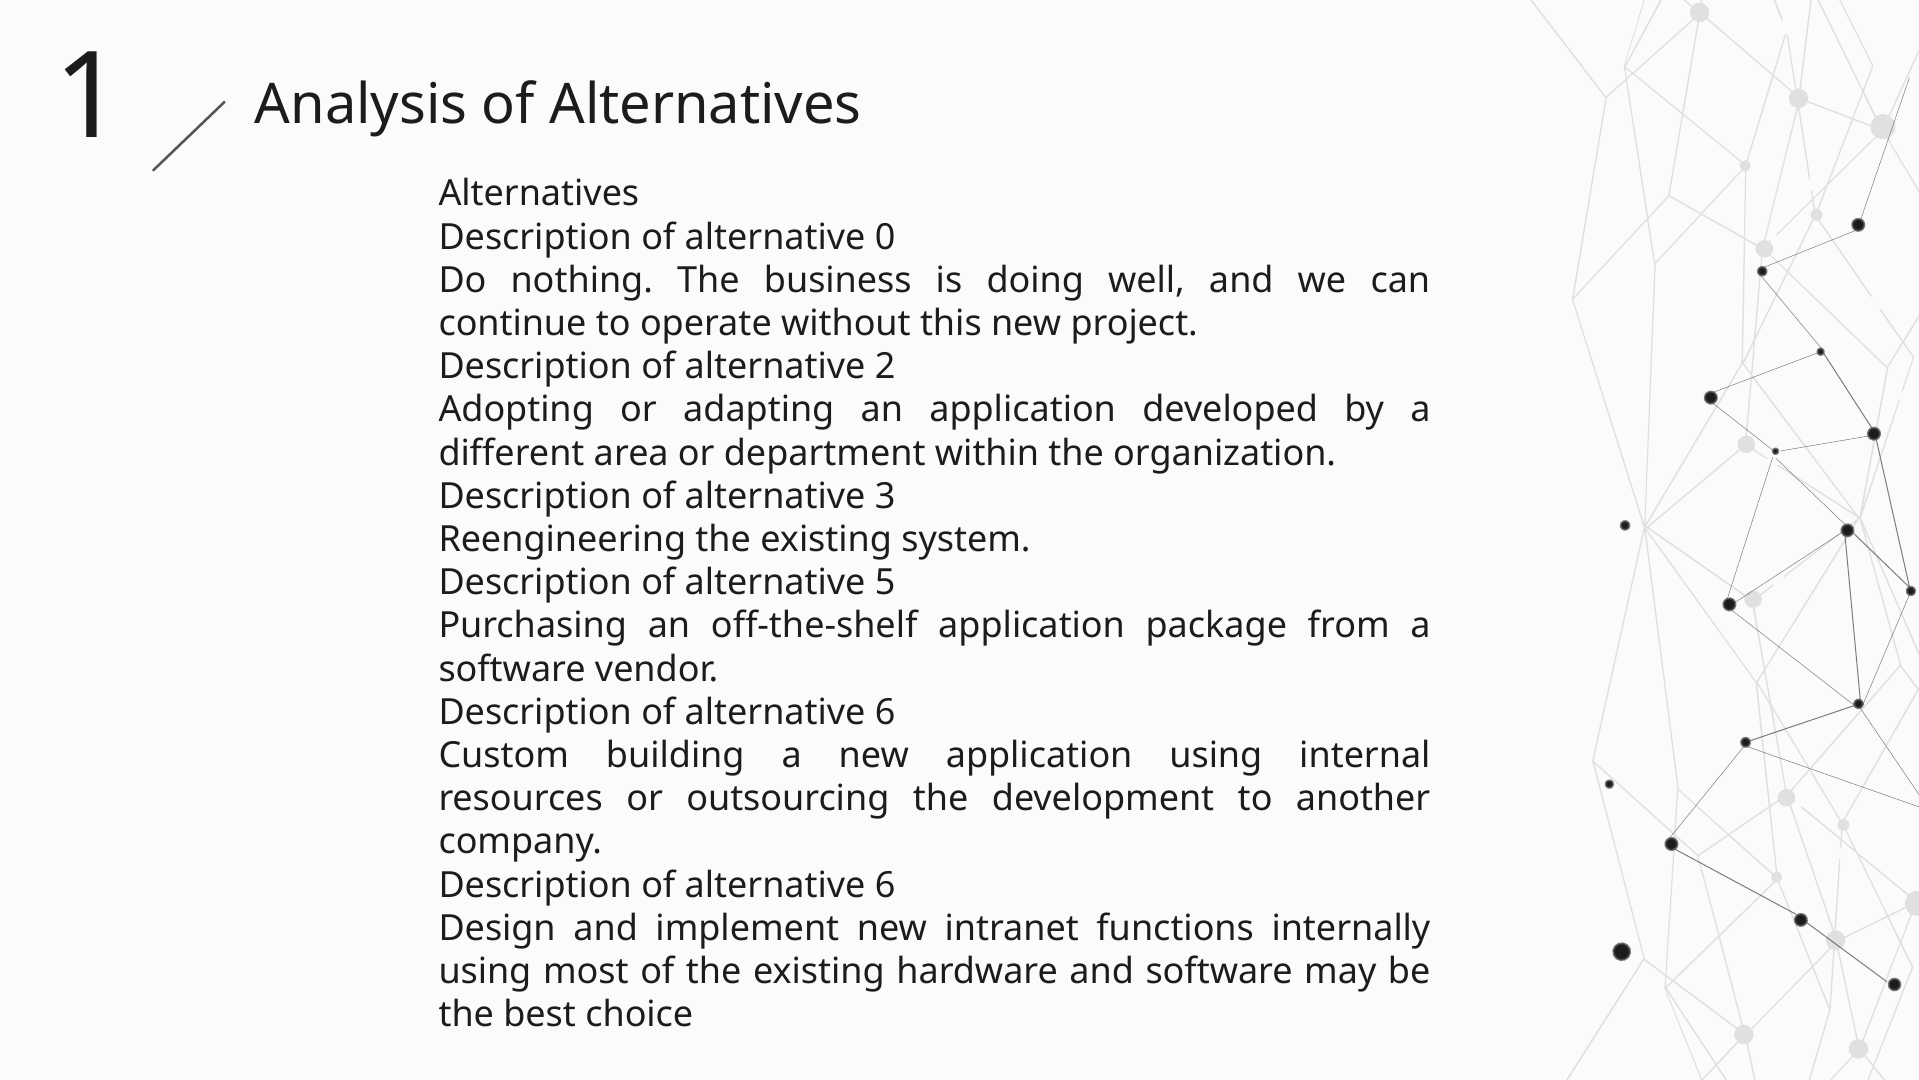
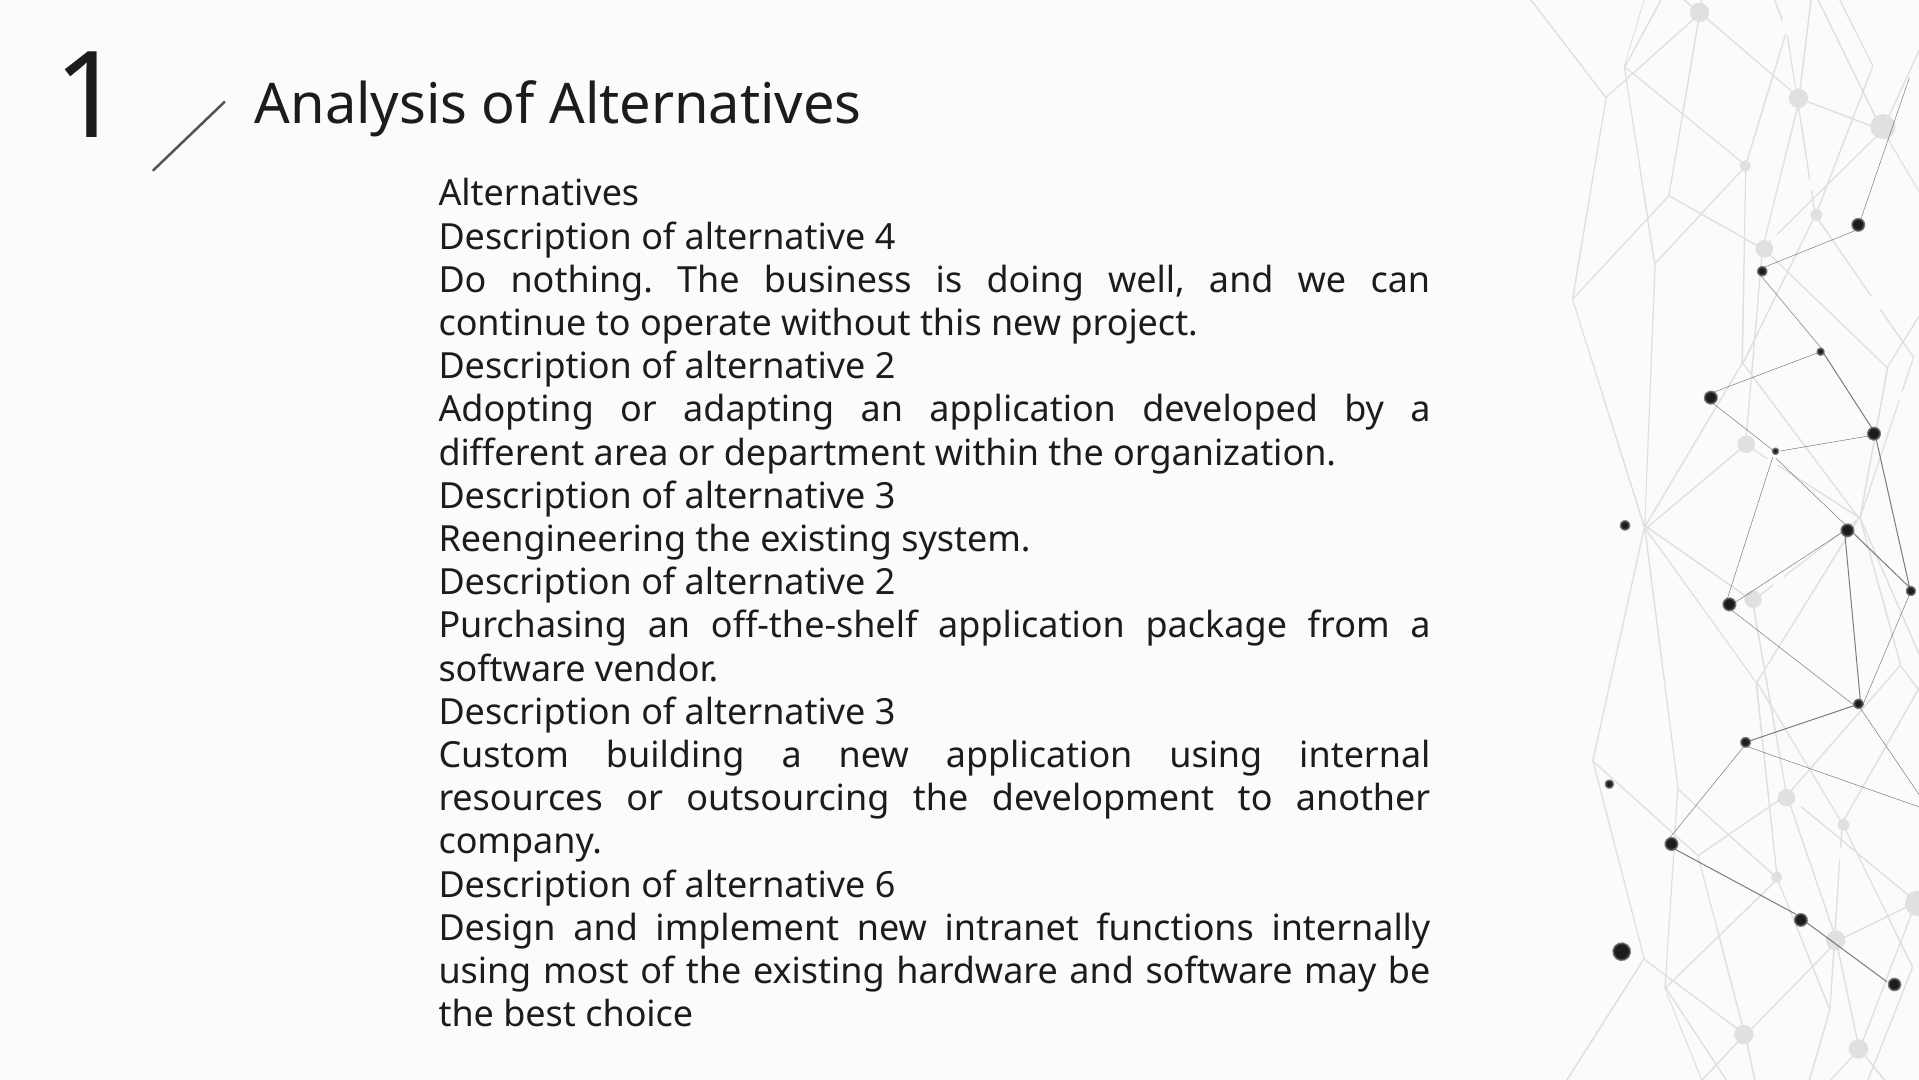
0: 0 -> 4 (885, 237)
5: 5 -> 2 (885, 582)
6: 6 -> 3 (885, 712)
